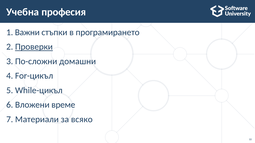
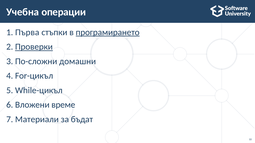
професия: професия -> операции (64, 12)
Важни: Важни -> Първа (27, 32)
програмирането underline: none -> present (108, 32)
всяко: всяко -> бъдат (82, 120)
